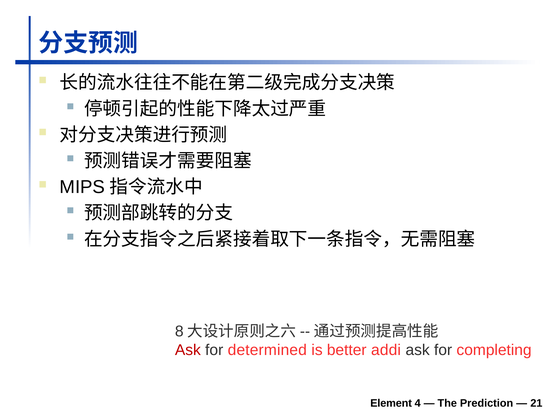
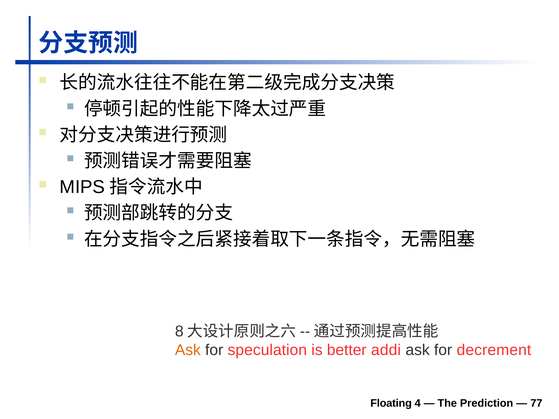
Ask colour: red -> orange (188, 350)
determined: determined -> speculation (267, 350)
completing: completing -> decrement (494, 350)
Element: Element -> Floating (391, 403)
21: 21 -> 77 (536, 403)
